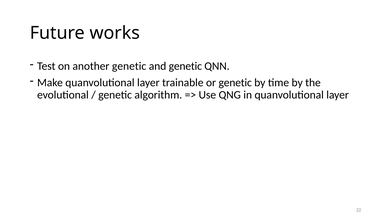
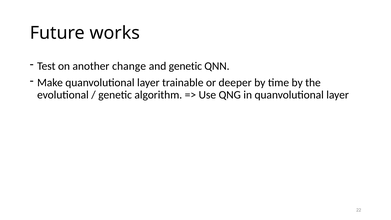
another genetic: genetic -> change (129, 66)
or genetic: genetic -> deeper (235, 83)
